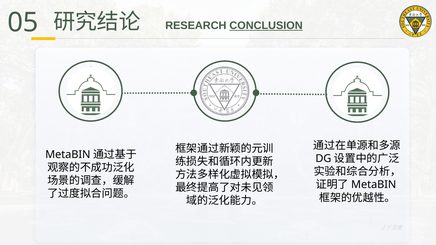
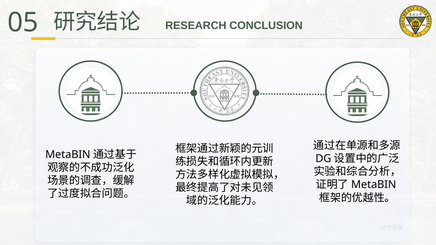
CONCLUSION underline: present -> none (266, 26)
